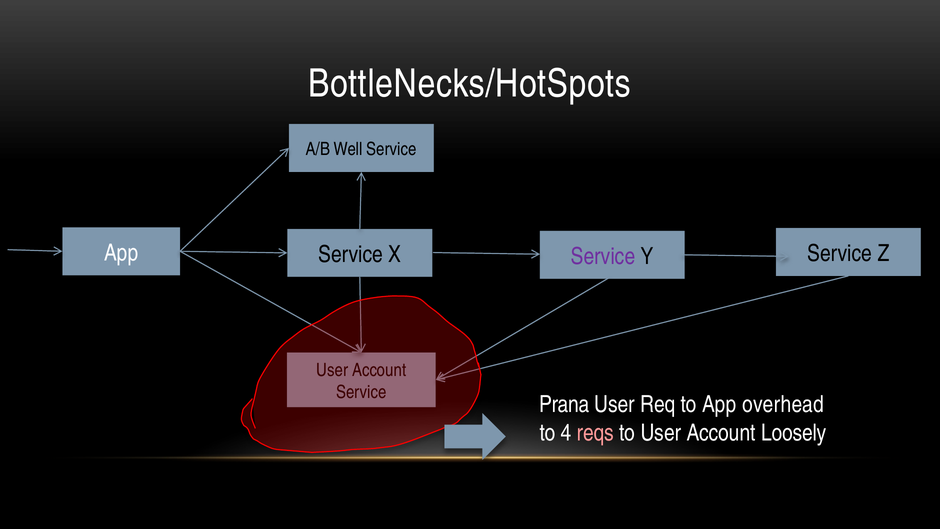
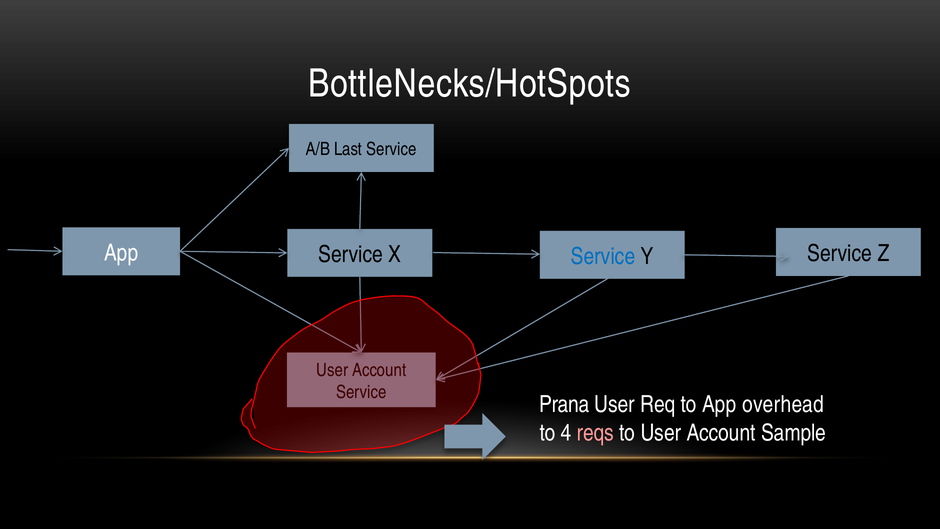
Well: Well -> Last (348, 149)
Service colour: purple -> blue (603, 256)
Loosely: Loosely -> Sample (794, 433)
